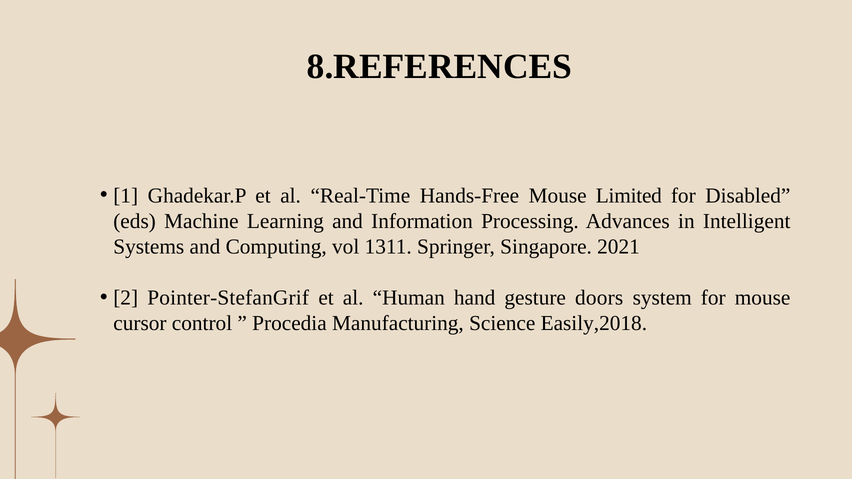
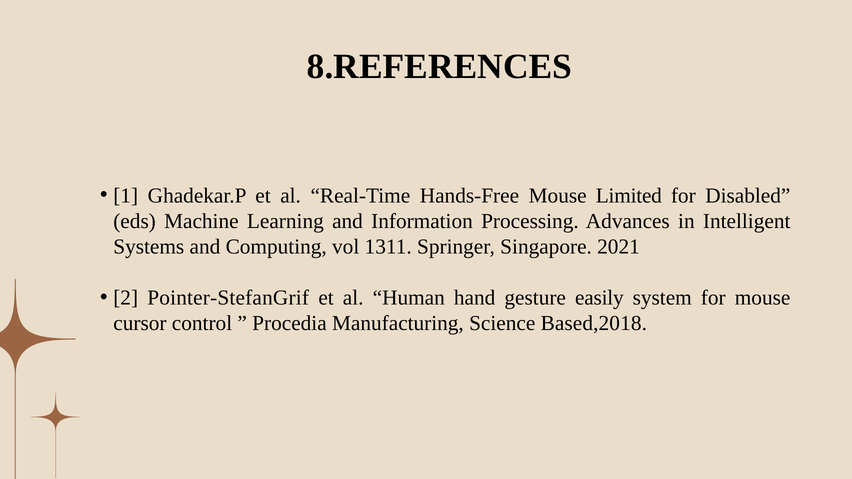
doors: doors -> easily (599, 298)
Easily,2018: Easily,2018 -> Based,2018 (594, 323)
